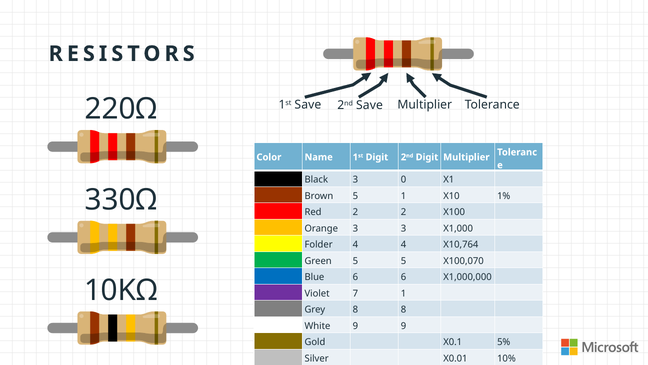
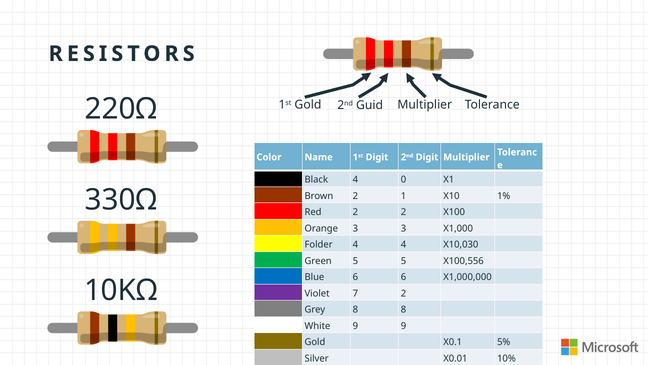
1st Save: Save -> Gold (308, 105)
2nd Save: Save -> Guid (370, 105)
Black 3: 3 -> 4 (355, 180)
Brown 5: 5 -> 2 (355, 196)
X10,764: X10,764 -> X10,030 (461, 245)
X100,070: X100,070 -> X100,556 (464, 261)
7 1: 1 -> 2 (404, 293)
